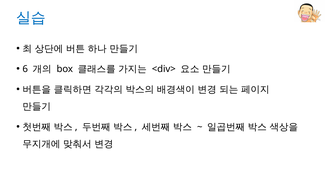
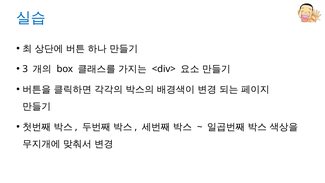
6: 6 -> 3 (25, 69)
